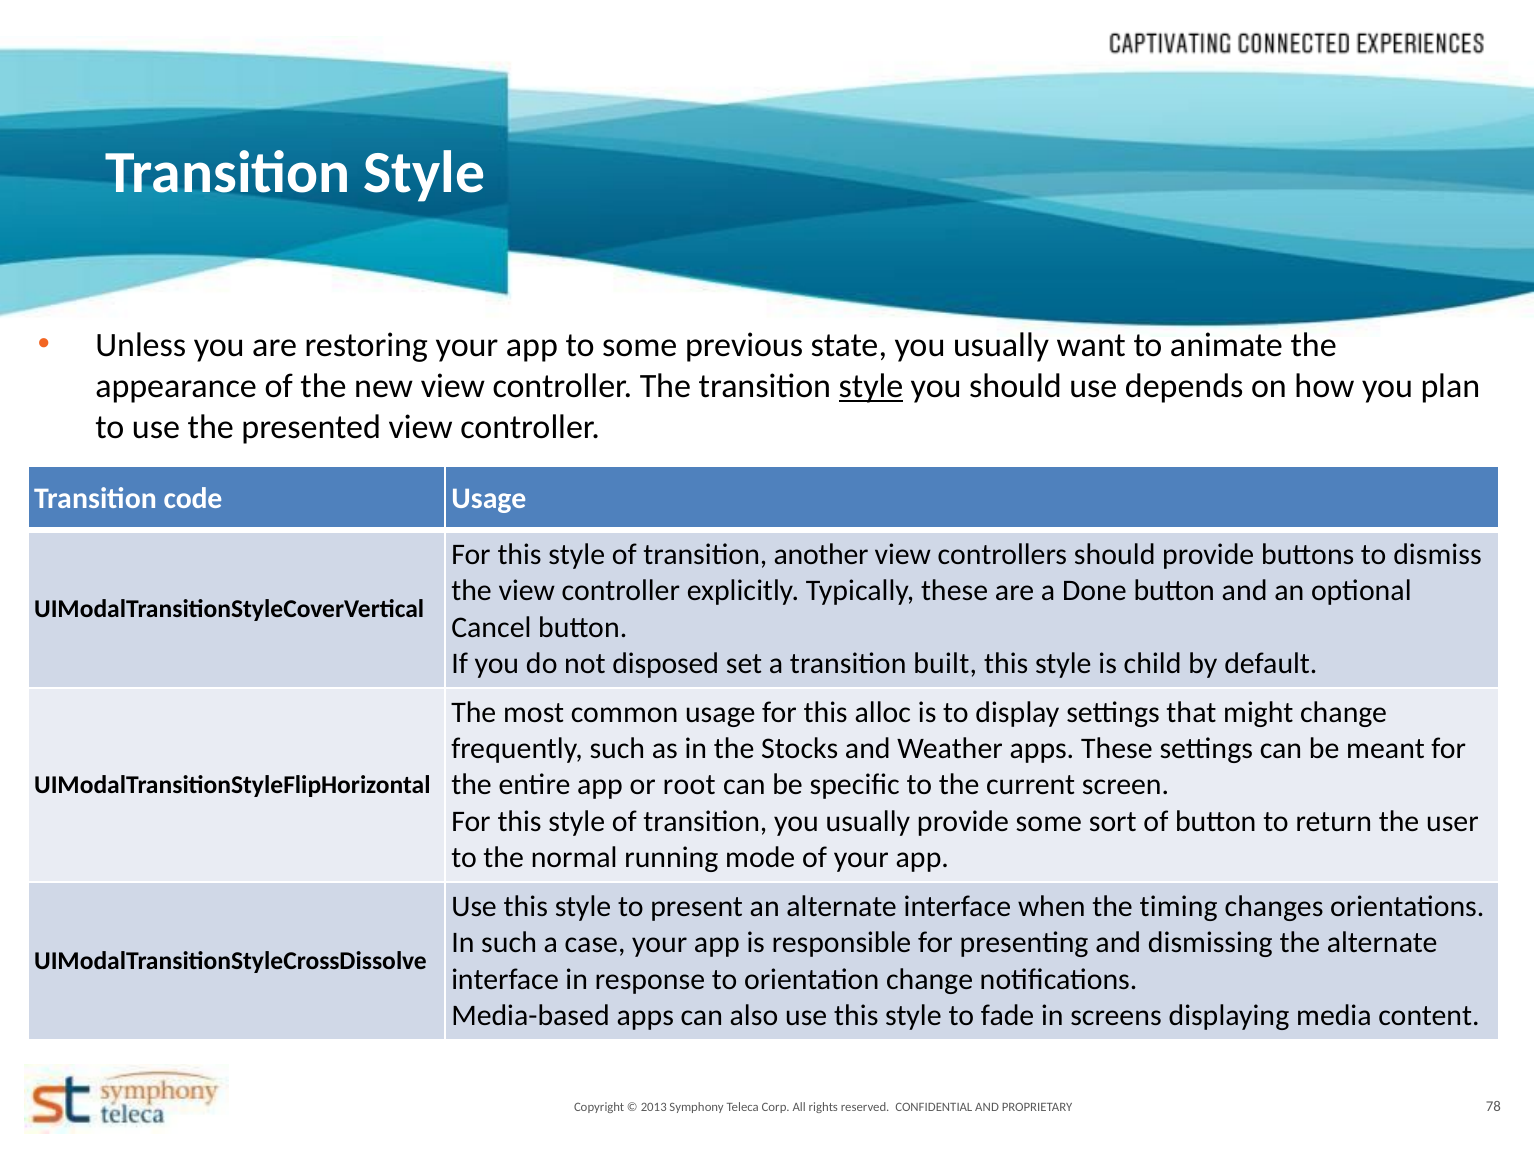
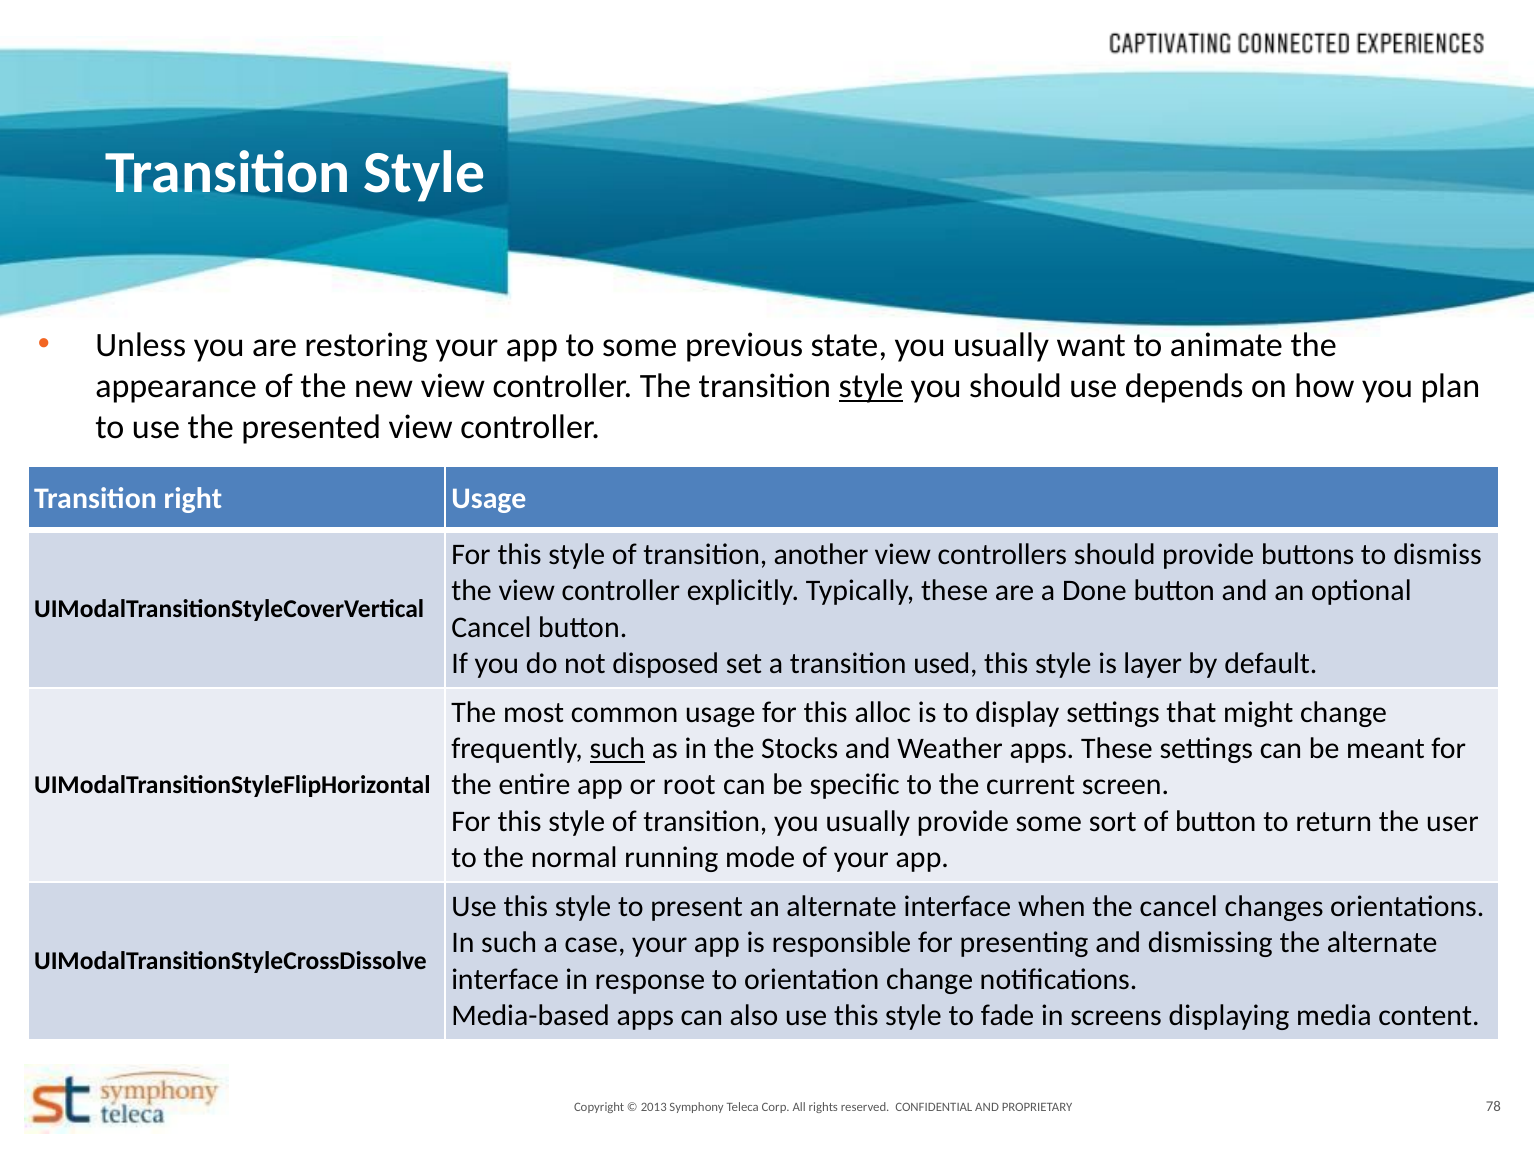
code: code -> right (193, 499)
built: built -> used (945, 664)
child: child -> layer (1153, 664)
such underline: none -> present (617, 749)
the timing: timing -> cancel (1179, 907)
